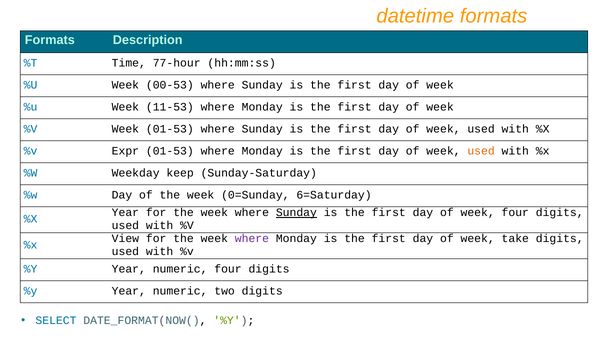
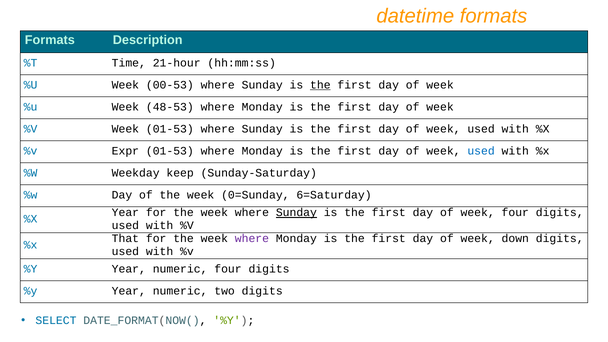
77-hour: 77-hour -> 21-hour (177, 63)
the underline: none -> present (320, 85)
11-53: 11-53 -> 48-53 (170, 107)
used colour: orange -> blue (481, 151)
View: View -> That (125, 238)
take: take -> down (515, 238)
